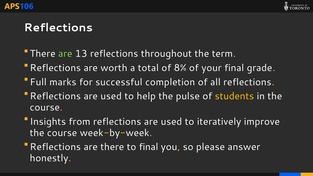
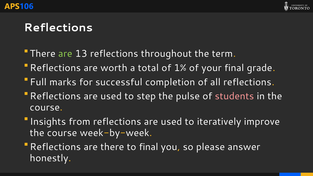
8%: 8% -> 1% (180, 68)
help: help -> step (146, 96)
students colour: yellow -> pink (234, 96)
